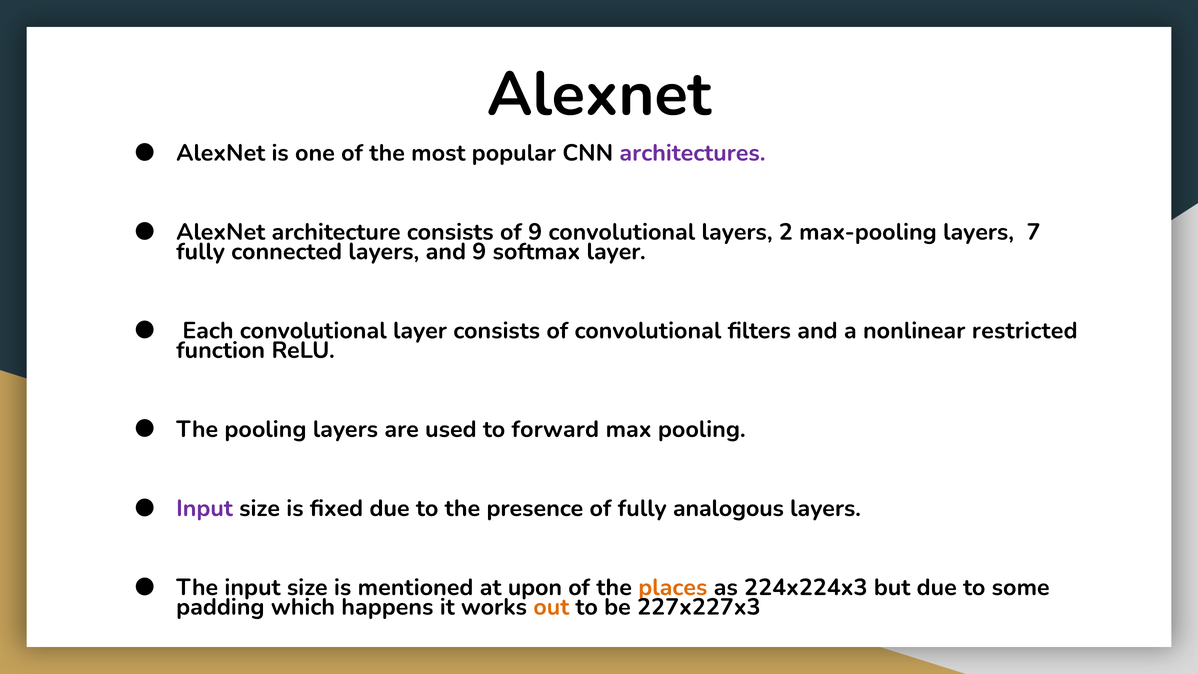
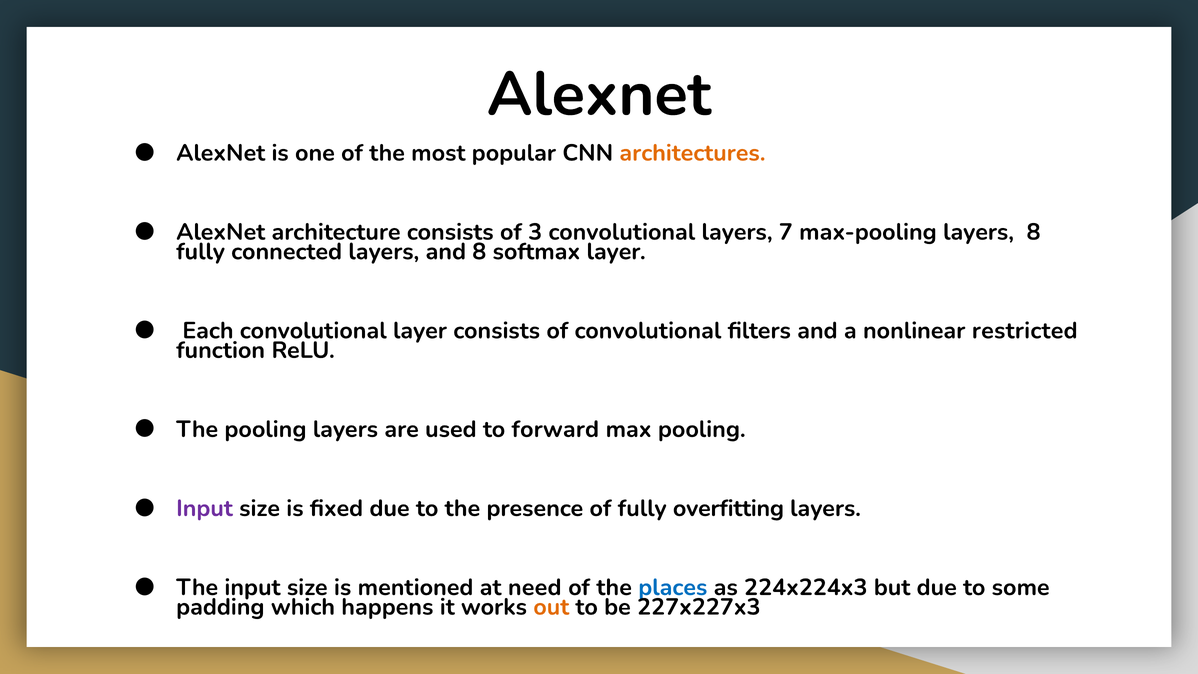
architectures colour: purple -> orange (692, 153)
of 9: 9 -> 3 (535, 232)
2: 2 -> 7 (786, 232)
layers 7: 7 -> 8 (1034, 232)
and 9: 9 -> 8 (479, 251)
analogous: analogous -> overfitting (728, 508)
upon: upon -> need (535, 587)
places colour: orange -> blue (673, 587)
